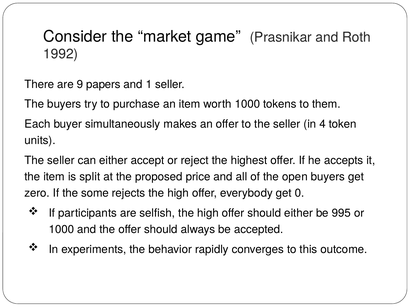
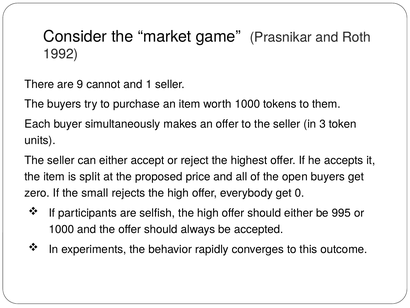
papers: papers -> cannot (103, 84)
4: 4 -> 3 (323, 124)
some: some -> small (95, 193)
